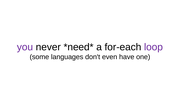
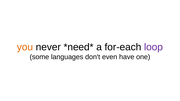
you colour: purple -> orange (25, 47)
